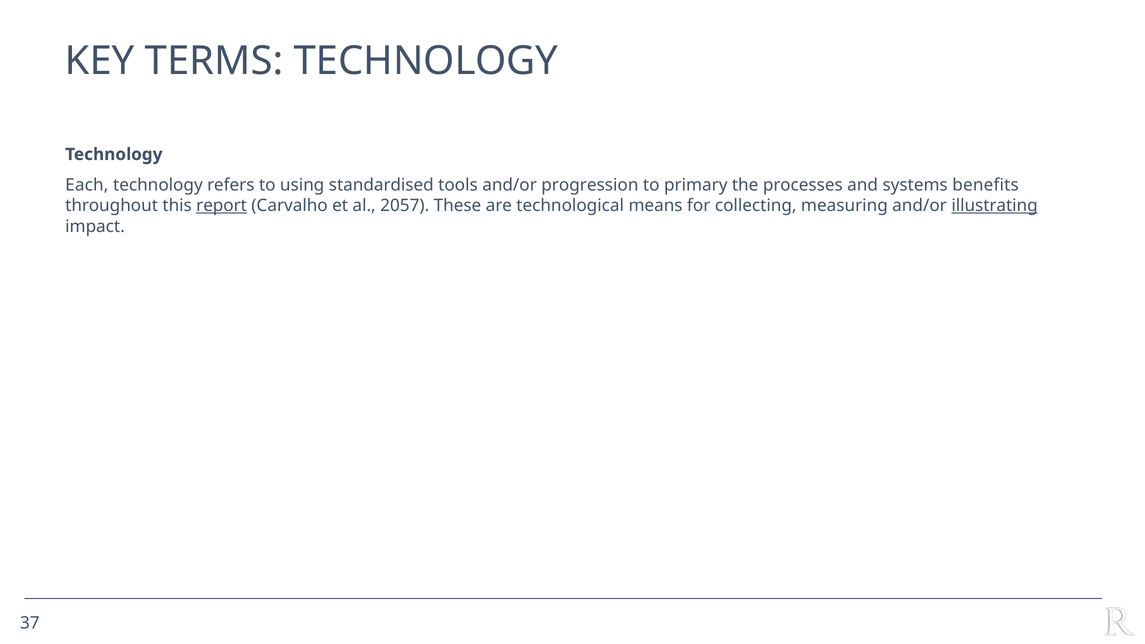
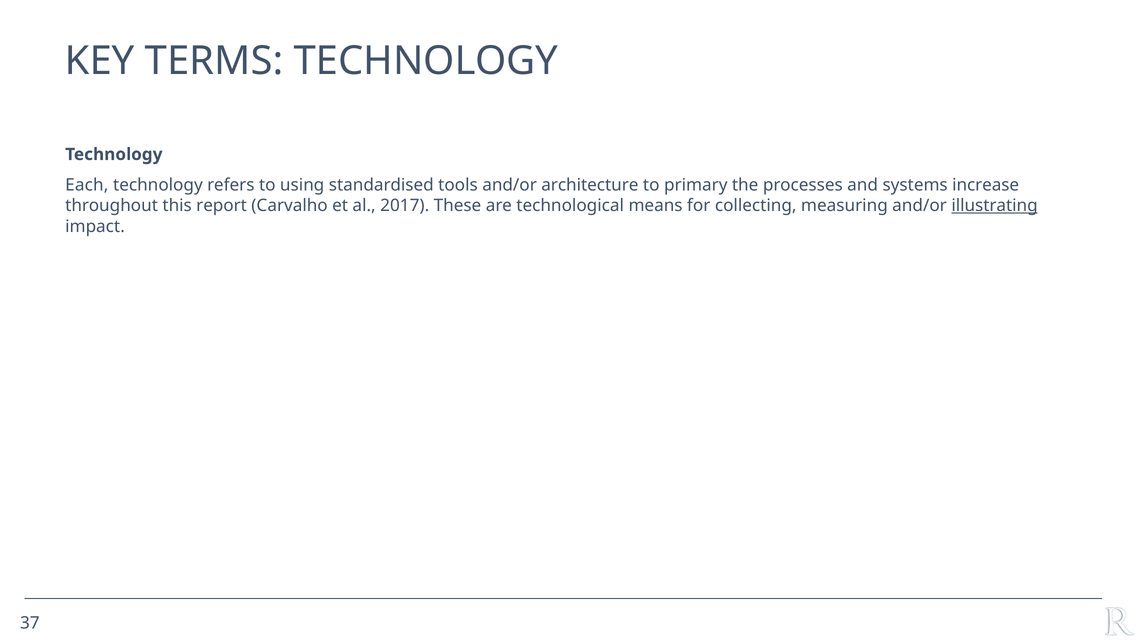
progression: progression -> architecture (590, 185)
benefits: benefits -> increase (986, 185)
report underline: present -> none (222, 206)
2057: 2057 -> 2017 (405, 206)
